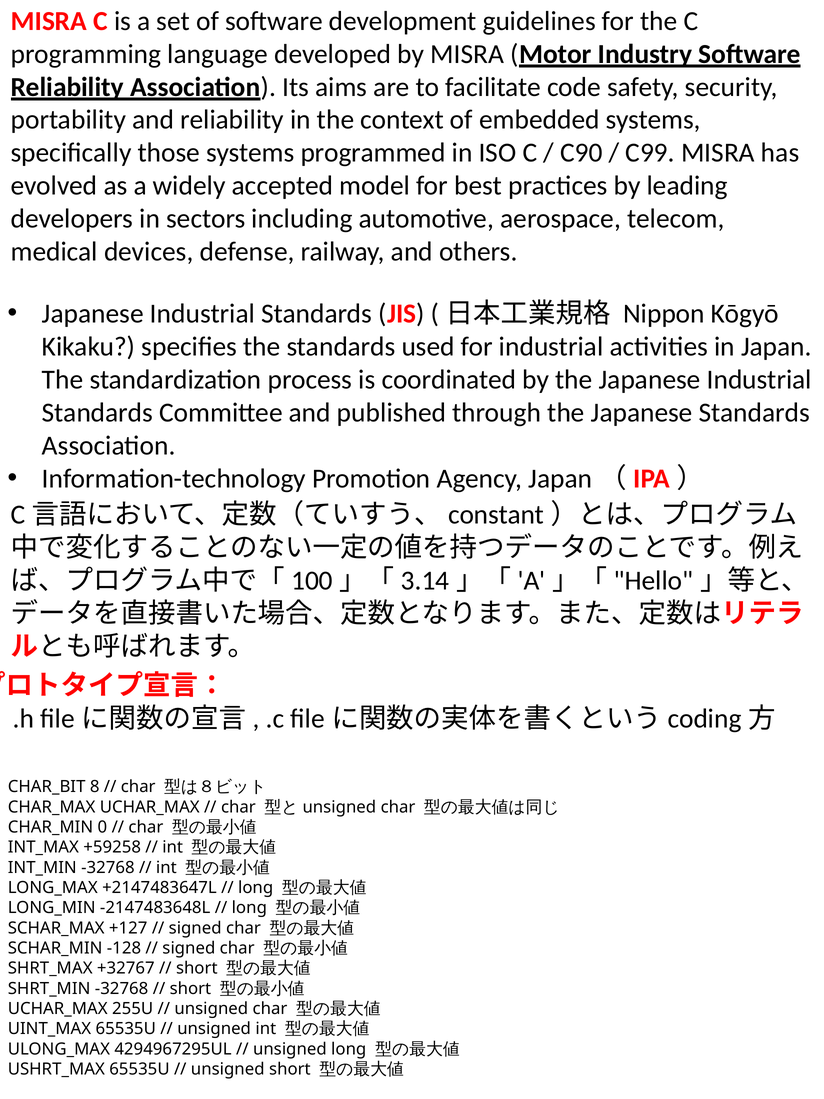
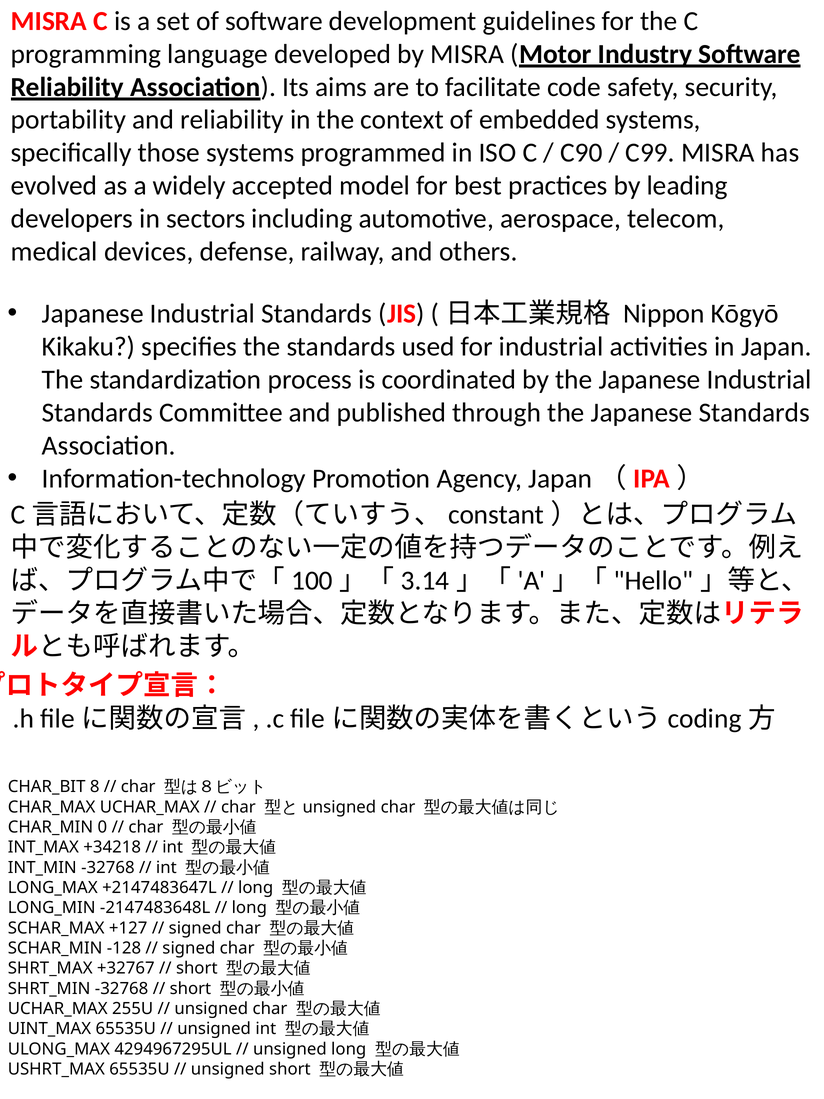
+59258: +59258 -> +34218 (112, 847)
